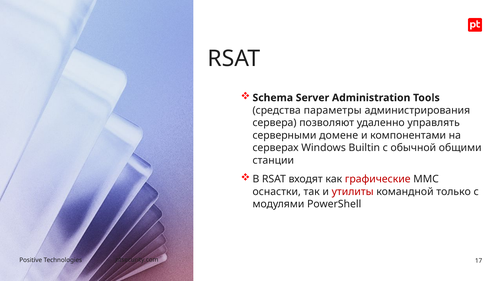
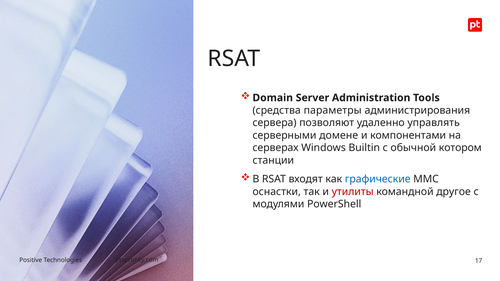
Schema: Schema -> Domain (273, 98)
общими: общими -> котором (460, 148)
графические colour: red -> blue (378, 179)
только: только -> другое (454, 192)
